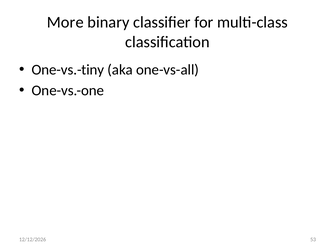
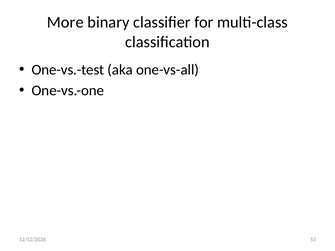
One-vs.-tiny: One-vs.-tiny -> One-vs.-test (68, 70)
